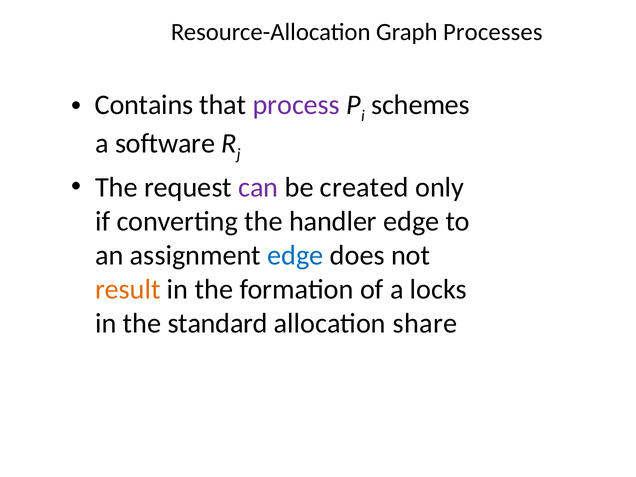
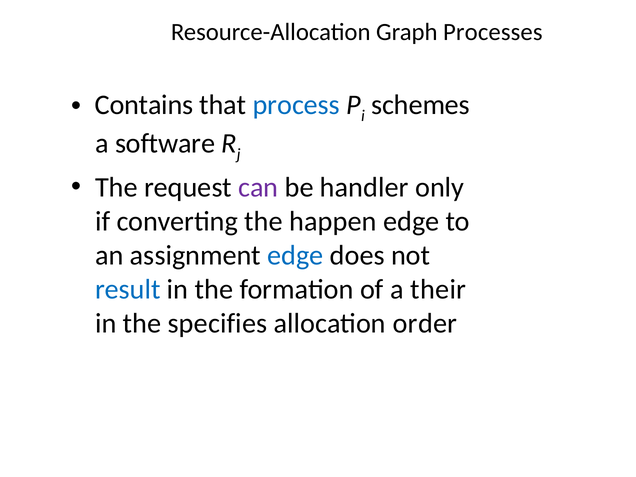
process colour: purple -> blue (296, 105)
created: created -> handler (364, 188)
handler: handler -> happen (333, 222)
result colour: orange -> blue (128, 289)
locks: locks -> their (438, 289)
standard: standard -> specifies (217, 323)
share: share -> order (425, 323)
